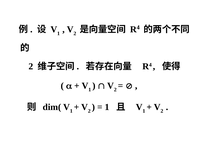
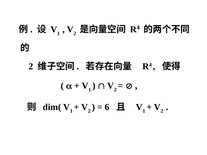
1: 1 -> 6 (107, 107)
